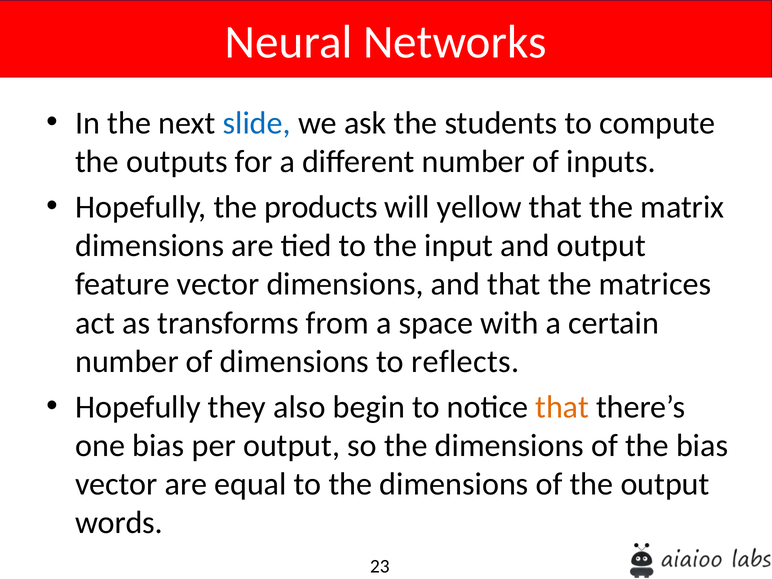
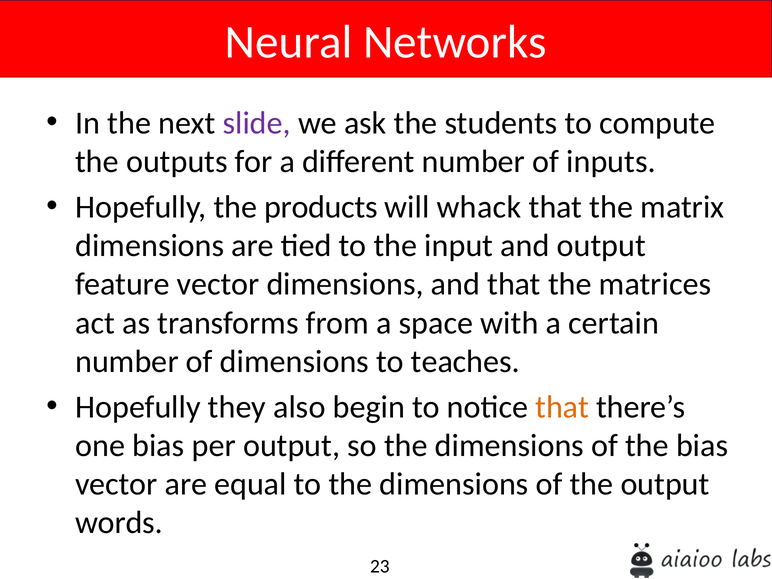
slide colour: blue -> purple (257, 123)
yellow: yellow -> whack (479, 207)
reflects: reflects -> teaches (465, 361)
